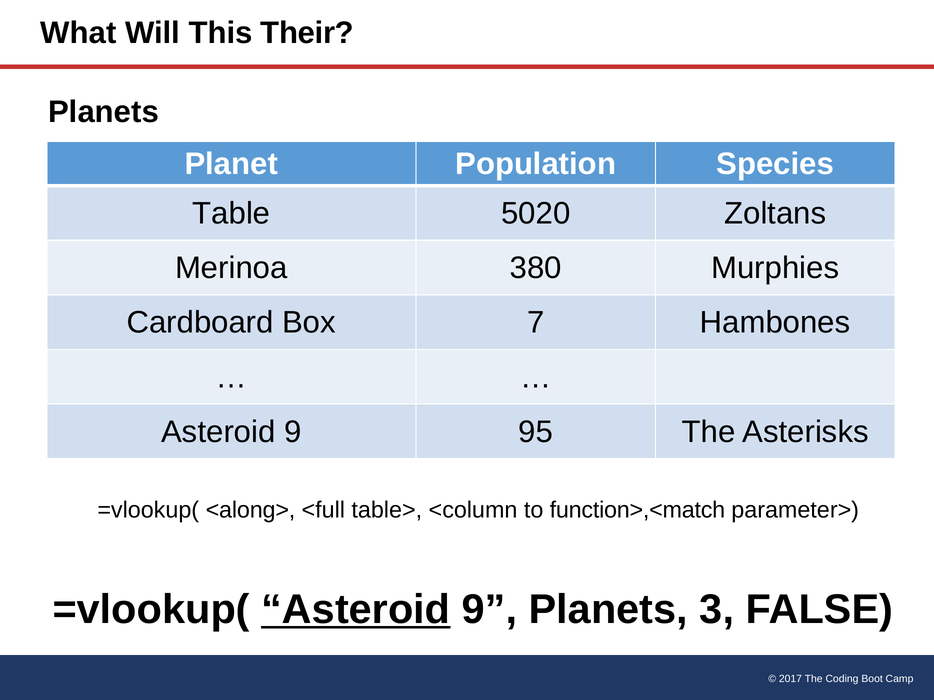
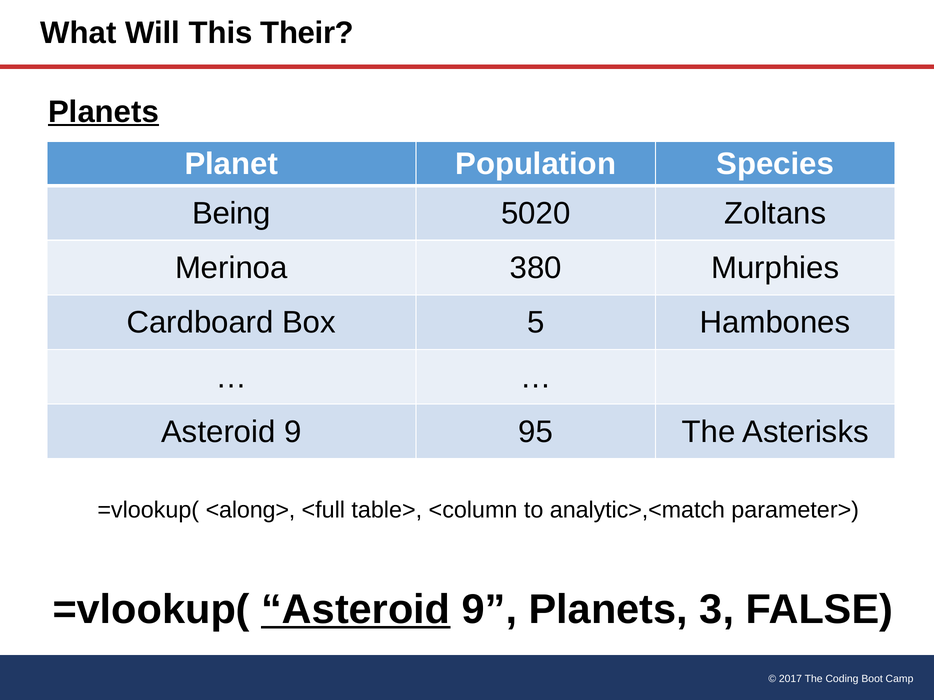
Planets underline: none -> present (104, 112)
Table: Table -> Being (232, 214)
7: 7 -> 5 (536, 323)
function>,<match: function>,<match -> analytic>,<match (637, 511)
